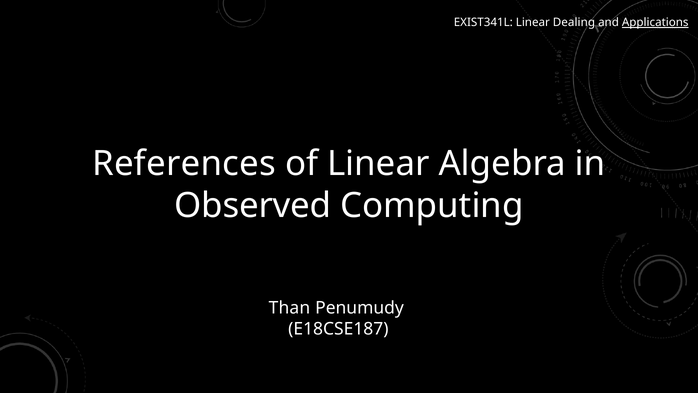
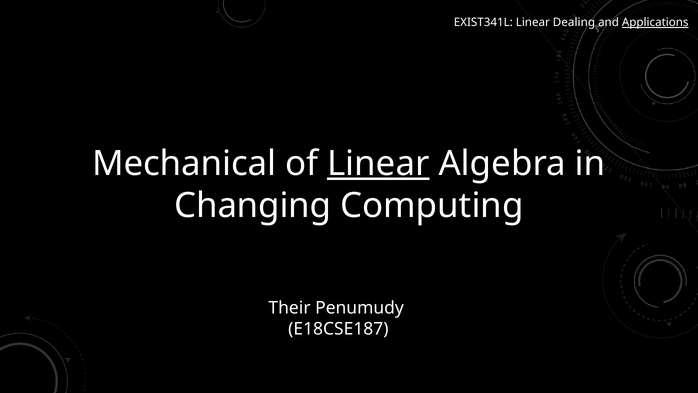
References: References -> Mechanical (184, 164)
Linear underline: none -> present (378, 164)
Observed: Observed -> Changing (253, 205)
Than: Than -> Their (290, 308)
